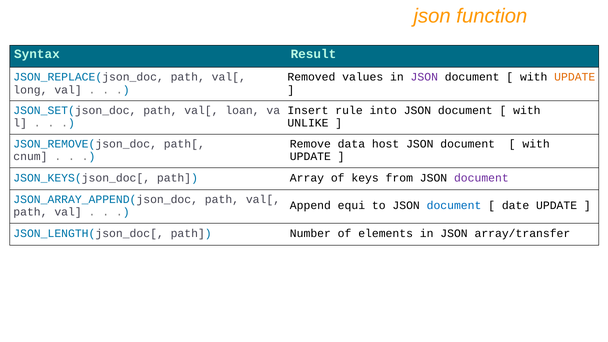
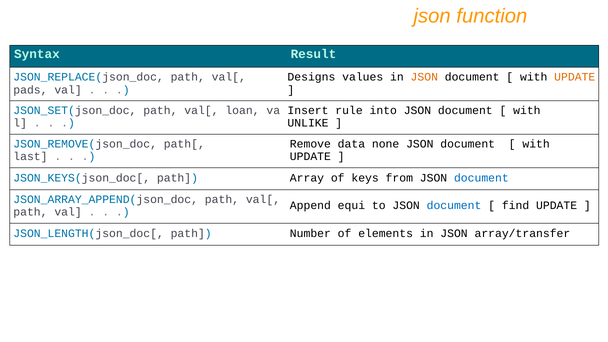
Removed: Removed -> Designs (311, 77)
JSON colour: purple -> orange (424, 77)
long: long -> pads (30, 90)
host: host -> none (386, 144)
cnum: cnum -> last (30, 157)
document colour: purple -> blue (481, 178)
date: date -> find (516, 206)
